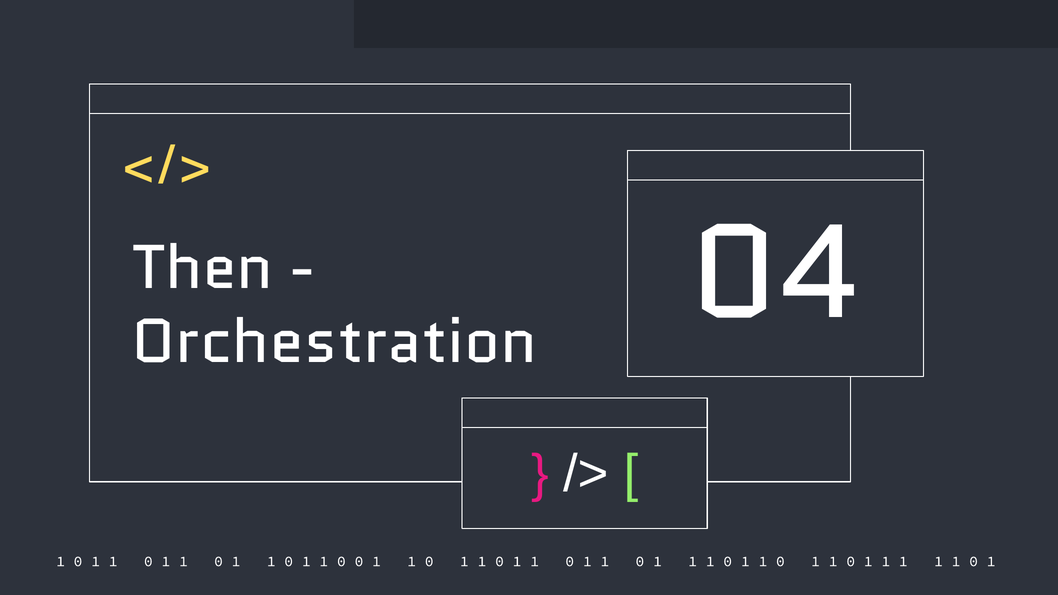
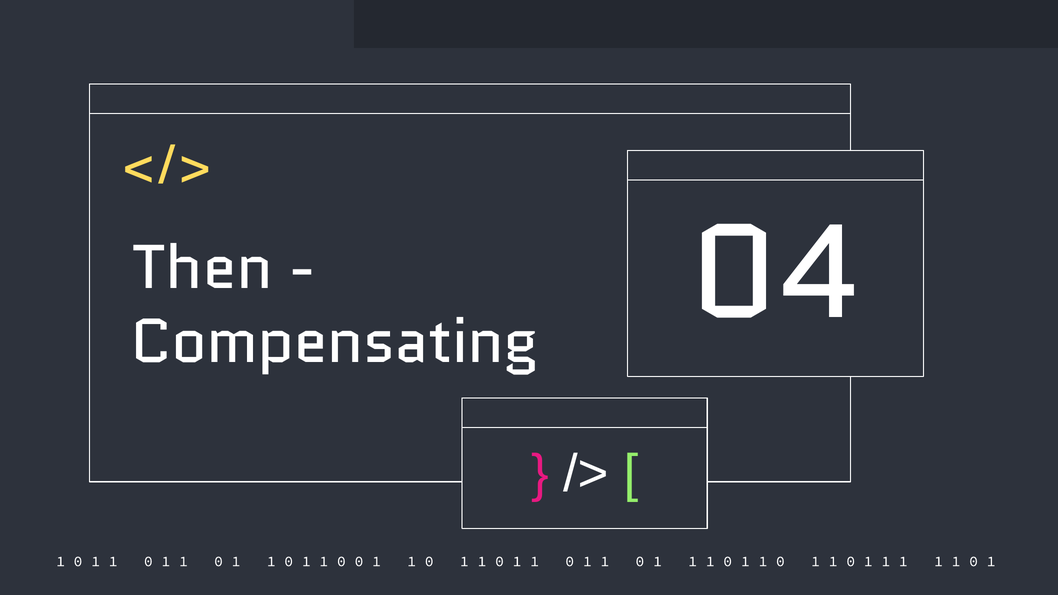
Orchestration: Orchestration -> Compensating (335, 342)
